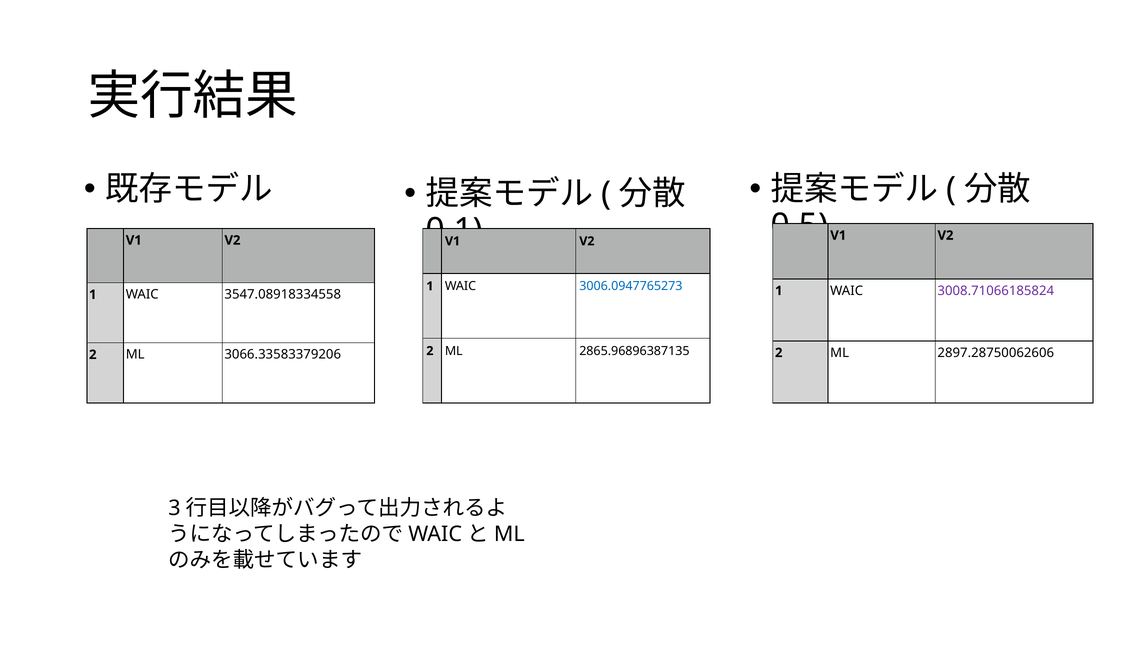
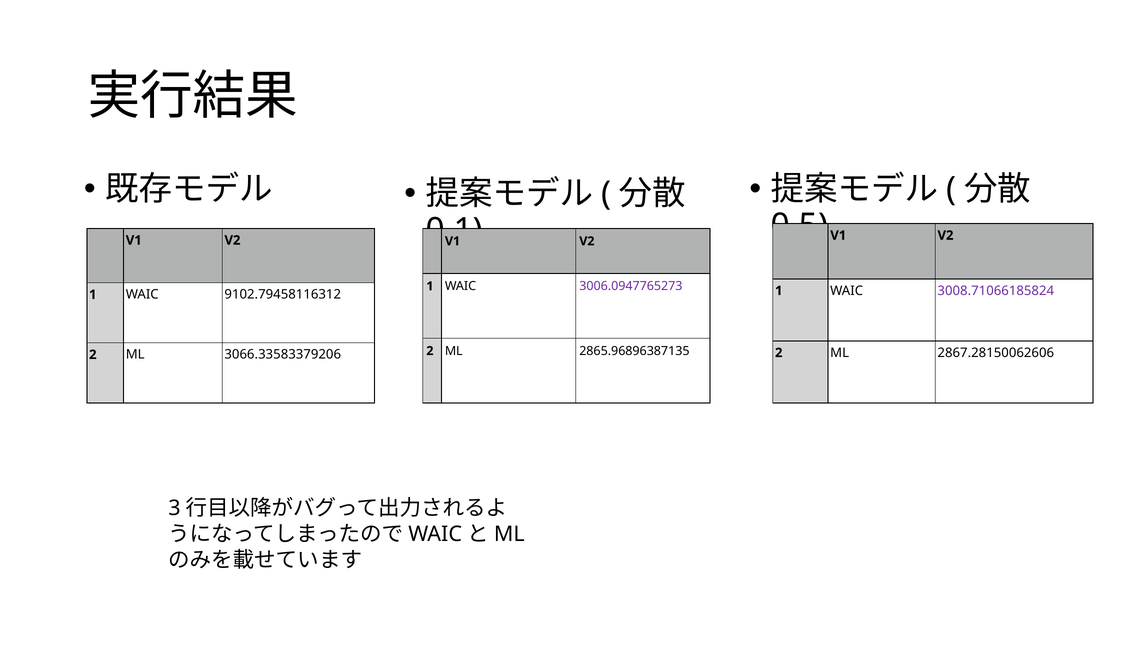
3006.0947765273 colour: blue -> purple (631, 286)
3547.08918334558: 3547.08918334558 -> 9102.79458116312 (283, 295)
2897.28750062606: 2897.28750062606 -> 2867.28150062606 (996, 353)
